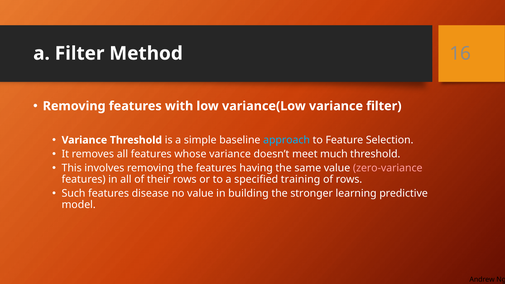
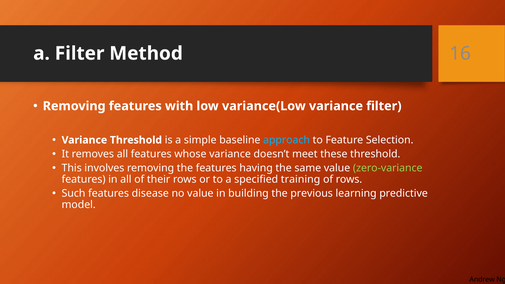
much: much -> these (334, 154)
zero-variance colour: pink -> light green (388, 168)
stronger: stronger -> previous (312, 193)
